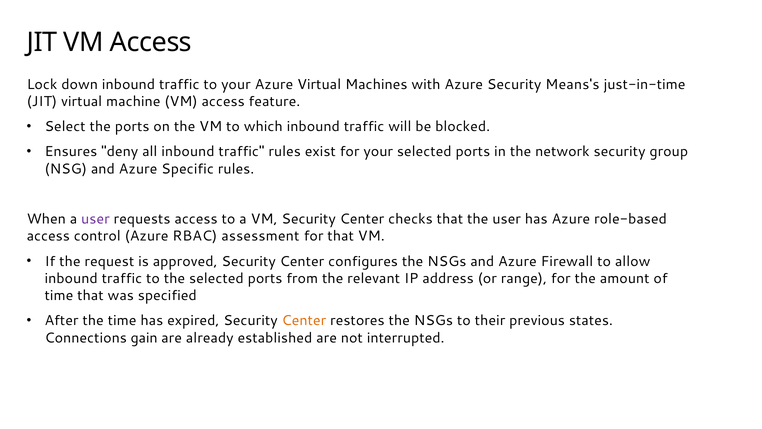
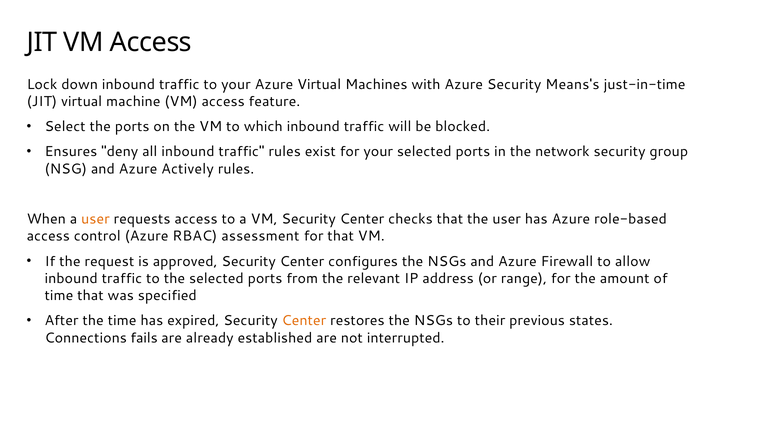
Specific: Specific -> Actively (187, 169)
user colour: purple -> orange (95, 219)
gain: gain -> fails (144, 338)
